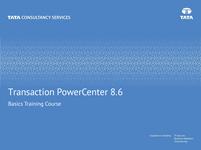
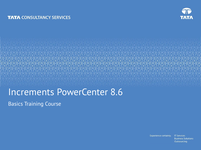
Transaction: Transaction -> Increments (31, 93)
